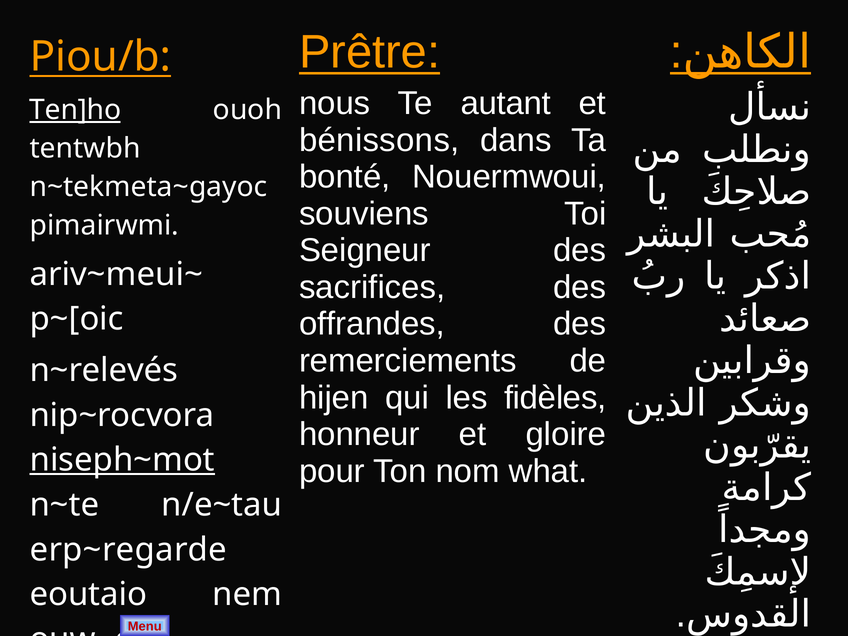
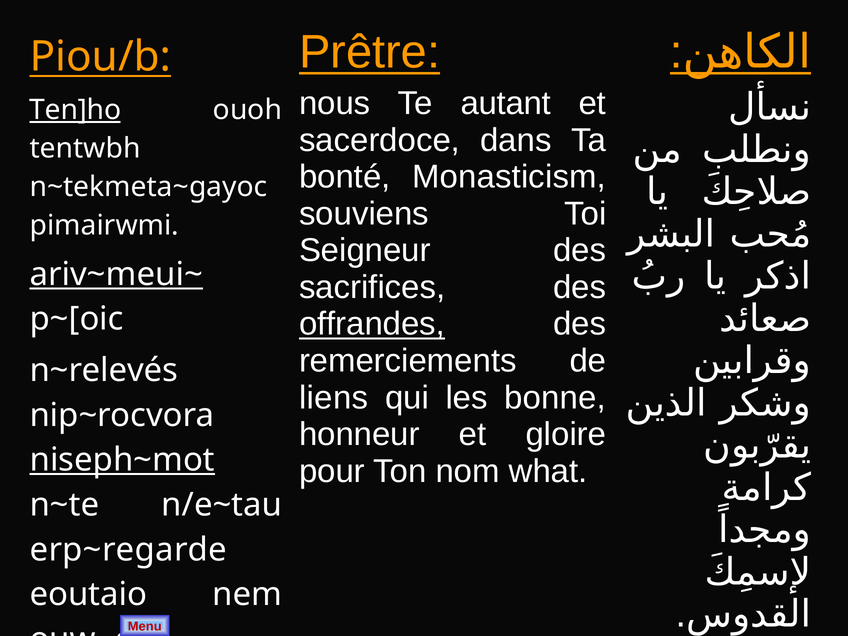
bénissons: bénissons -> sacerdoce (379, 140)
Nouermwoui: Nouermwoui -> Monasticism (509, 177)
ariv~meui~ underline: none -> present (116, 274)
offrandes underline: none -> present (372, 324)
hijen: hijen -> liens (334, 398)
fidèles: fidèles -> bonne (555, 398)
